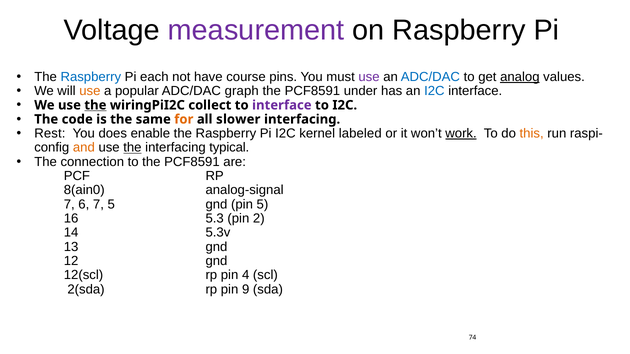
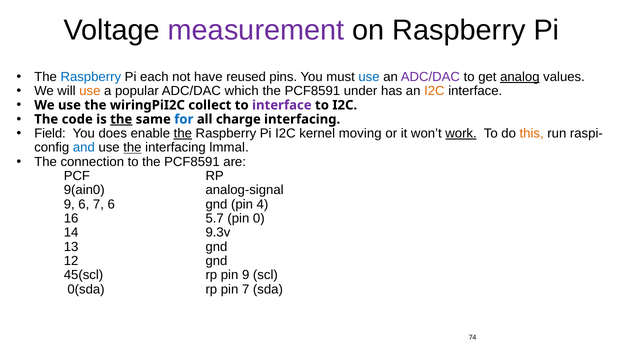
course: course -> reused (246, 77)
use colour: purple -> blue (369, 77)
ADC/DAC colour: blue -> purple (430, 77)
graph: graph -> which (242, 91)
I2C colour: blue -> orange (434, 91)
the underline: present -> none (95, 105)
the underline: none -> present (121, 119)
for colour: orange -> blue (184, 119)
slower: slower -> charge (238, 119)
Rest: Rest -> Field (50, 134)
the underline: none -> present (183, 134)
labeled: labeled -> moving (360, 134)
and colour: orange -> blue (84, 148)
typical: typical -> lmmal (229, 148)
8(ain0: 8(ain0 -> 9(ain0 (84, 190)
7: 7 -> 9 (69, 204)
7 5: 5 -> 6 (111, 204)
pin 5: 5 -> 4 (262, 204)
5.3: 5.3 -> 5.7 (215, 219)
2: 2 -> 0 (259, 219)
5.3v: 5.3v -> 9.3v (218, 233)
12(scl: 12(scl -> 45(scl (83, 275)
pin 4: 4 -> 9 (246, 275)
2(sda: 2(sda -> 0(sda (86, 290)
pin 9: 9 -> 7 (246, 290)
